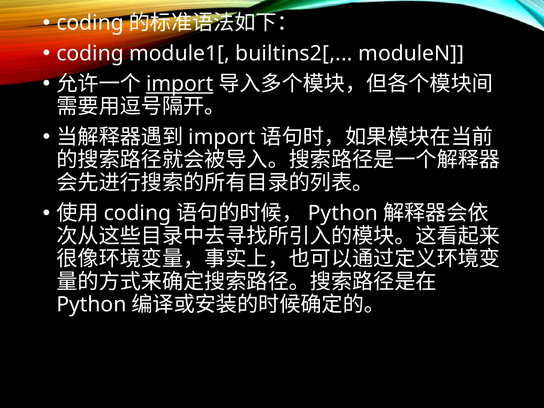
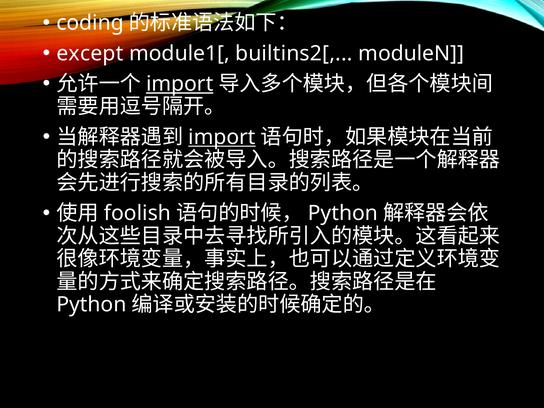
coding: coding -> except (90, 53)
import underline: none -> present (222, 137)
coding: coding -> foolish (137, 213)
